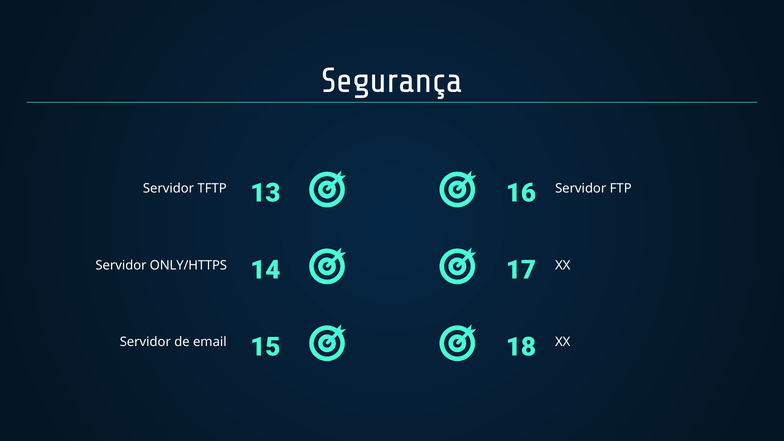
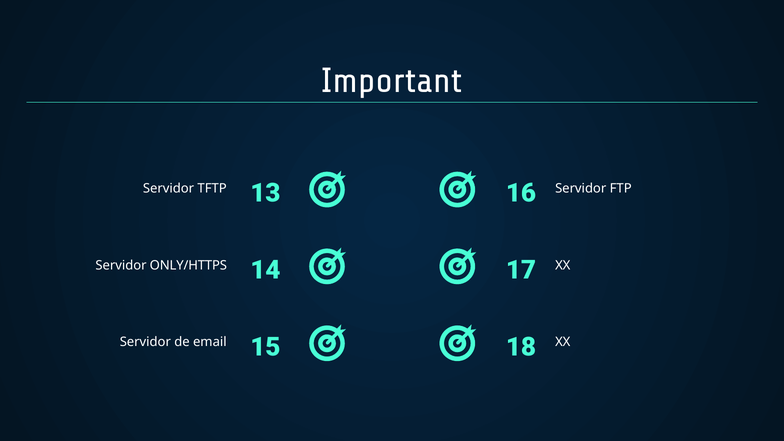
Segurança: Segurança -> Important (392, 81)
